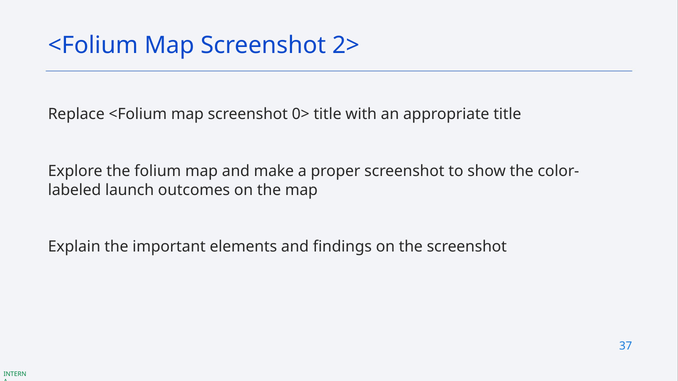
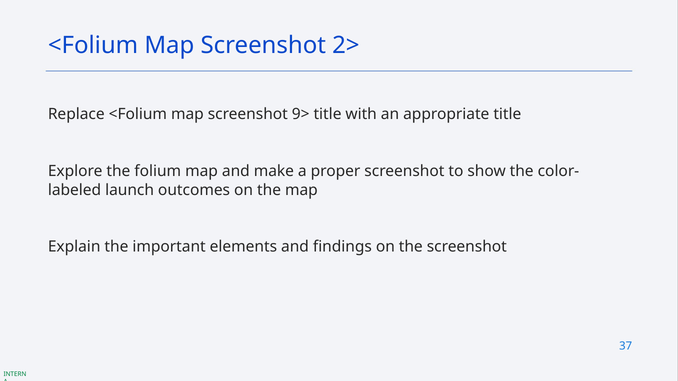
0>: 0> -> 9> (301, 114)
